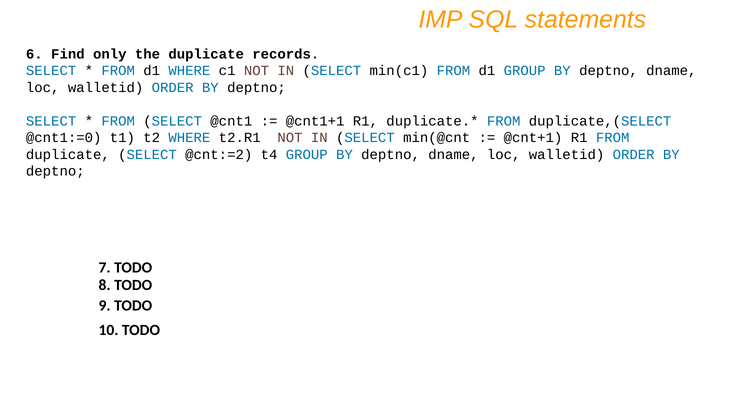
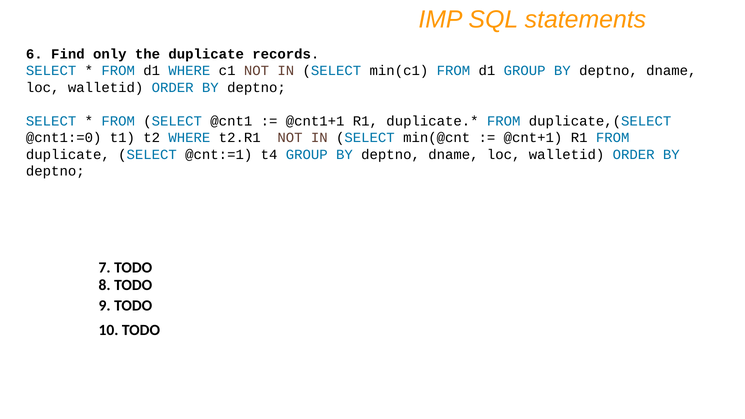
@cnt:=2: @cnt:=2 -> @cnt:=1 (219, 155)
